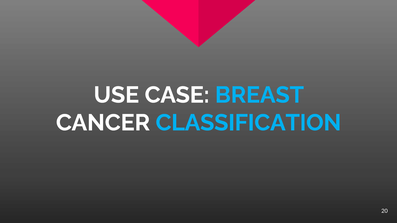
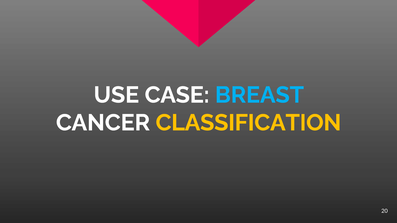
CLASSIFICATION colour: light blue -> yellow (248, 123)
